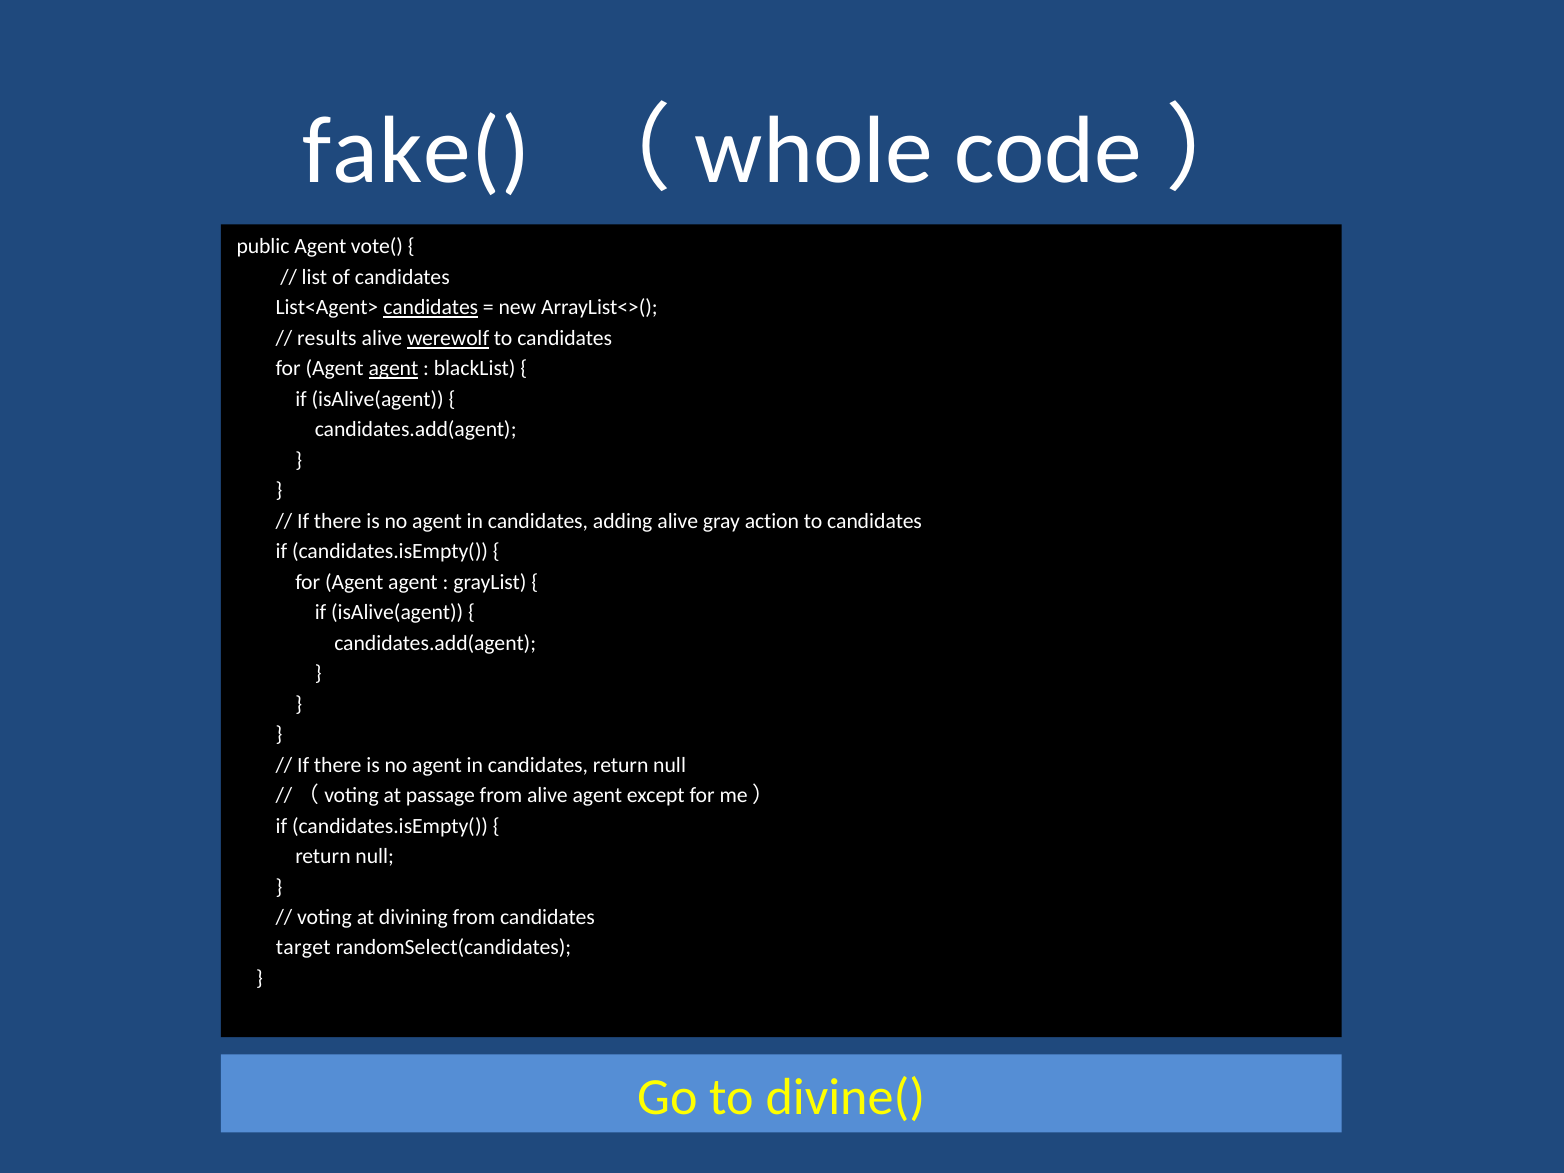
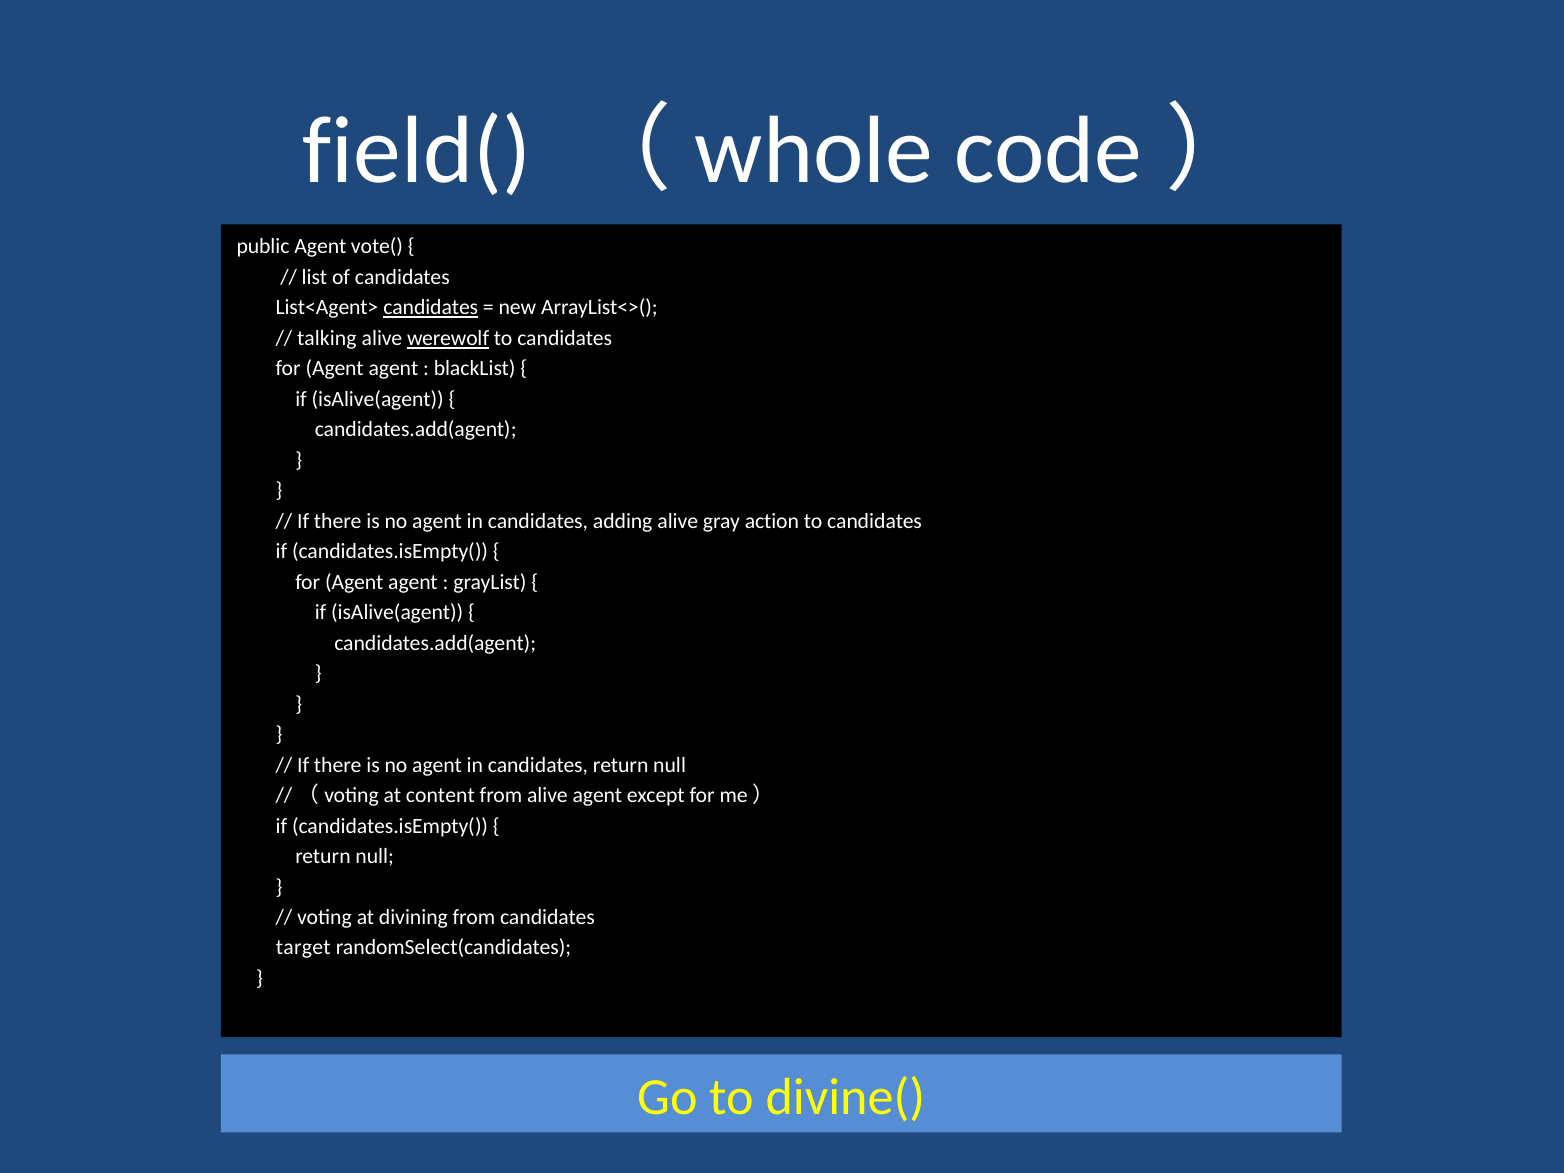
fake(: fake( -> field( (417, 151)
results: results -> talking (327, 338)
agent underline: present -> none (393, 369)
passage: passage -> content (440, 795)
